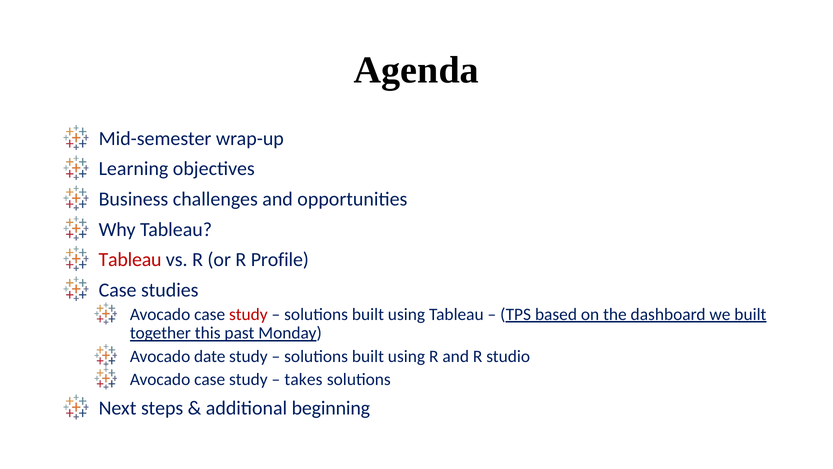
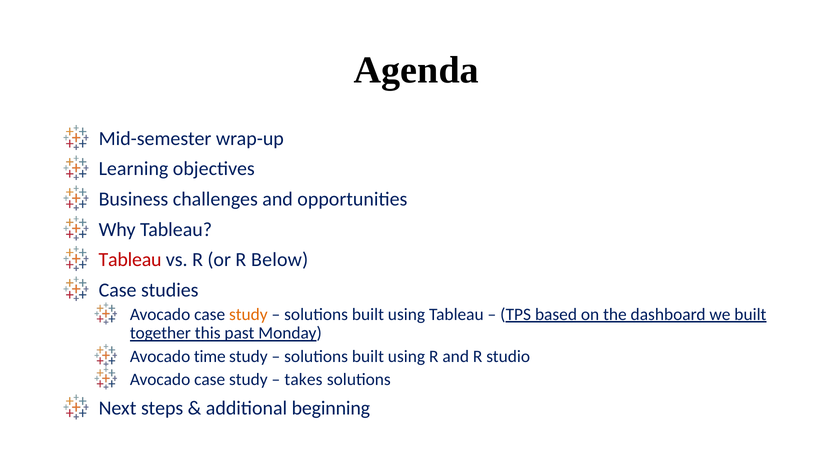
Profile: Profile -> Below (280, 259)
study colour: red -> orange (248, 314)
date: date -> time (210, 356)
